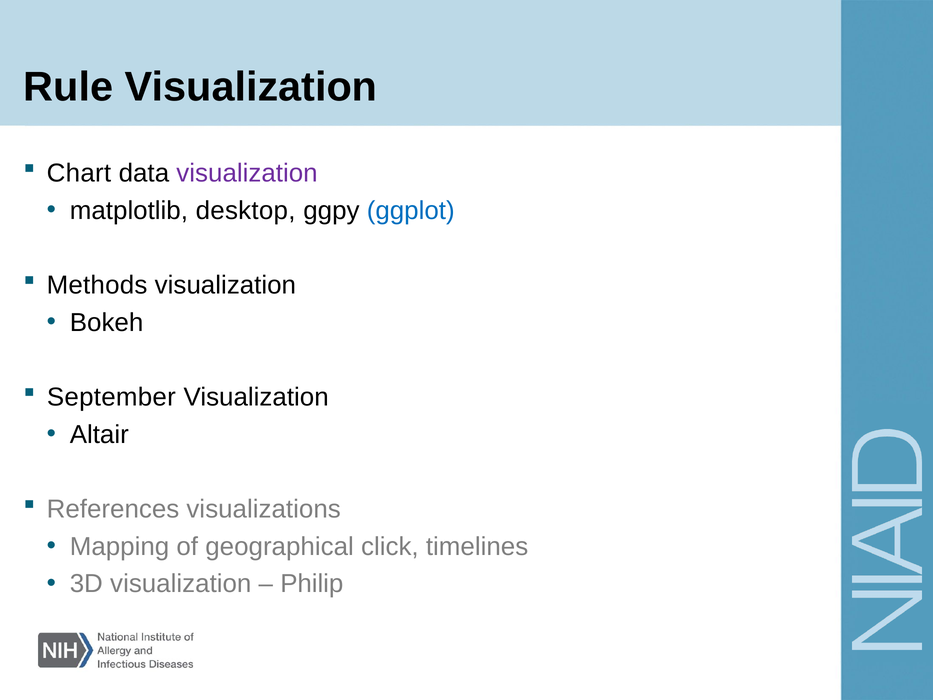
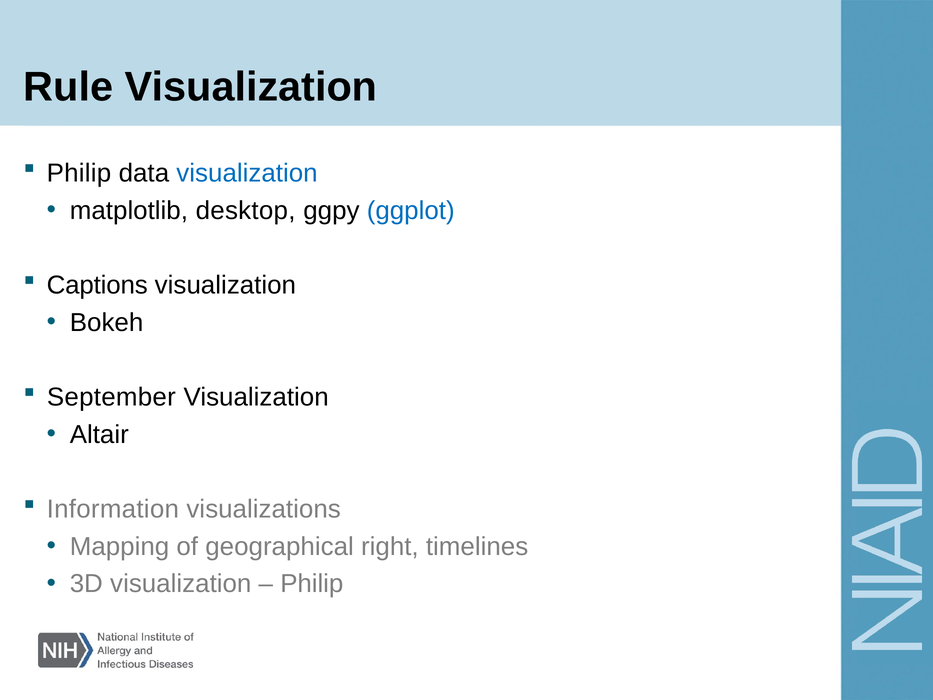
Chart: Chart -> Philip (79, 173)
visualization colour: purple -> blue (247, 173)
Methods: Methods -> Captions (97, 285)
References: References -> Information (113, 509)
click: click -> right (390, 546)
